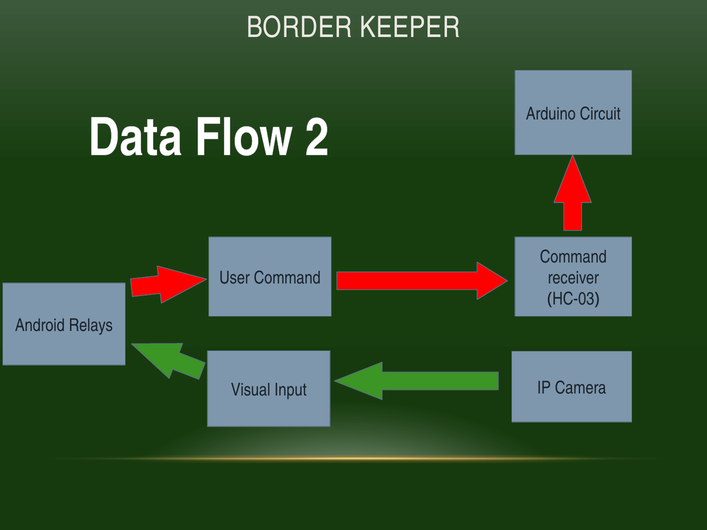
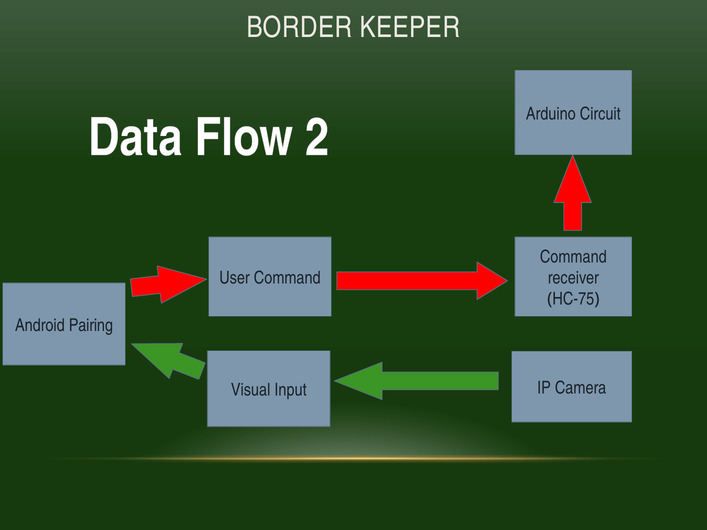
HC-03: HC-03 -> HC-75 (573, 299)
Relays: Relays -> Pairing (91, 325)
